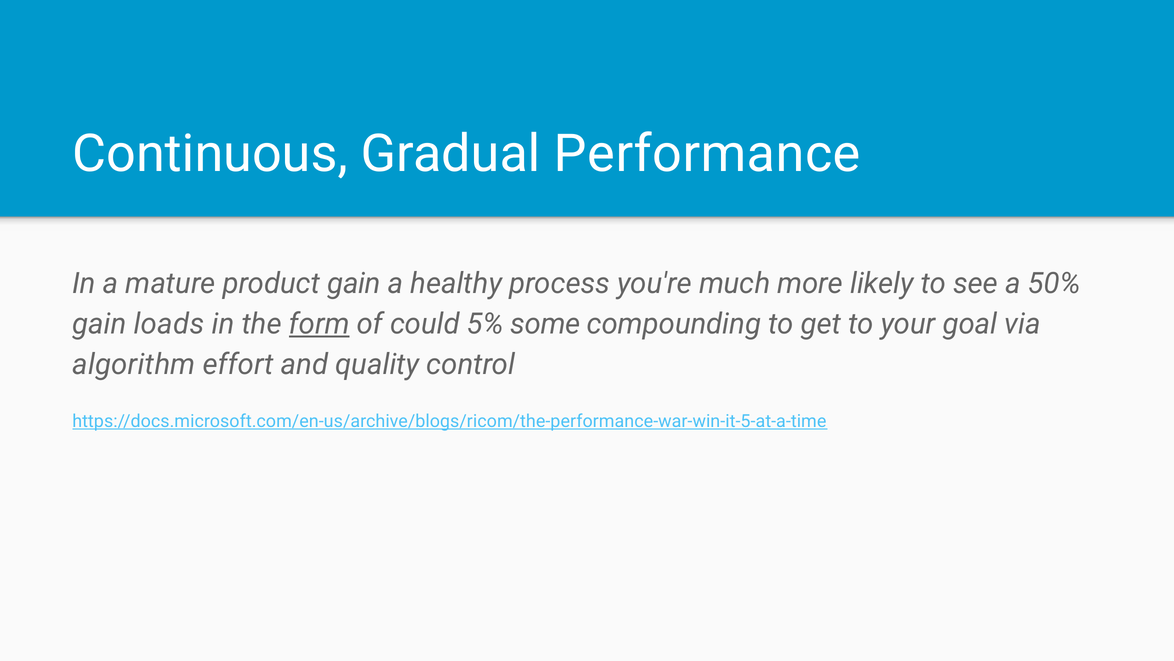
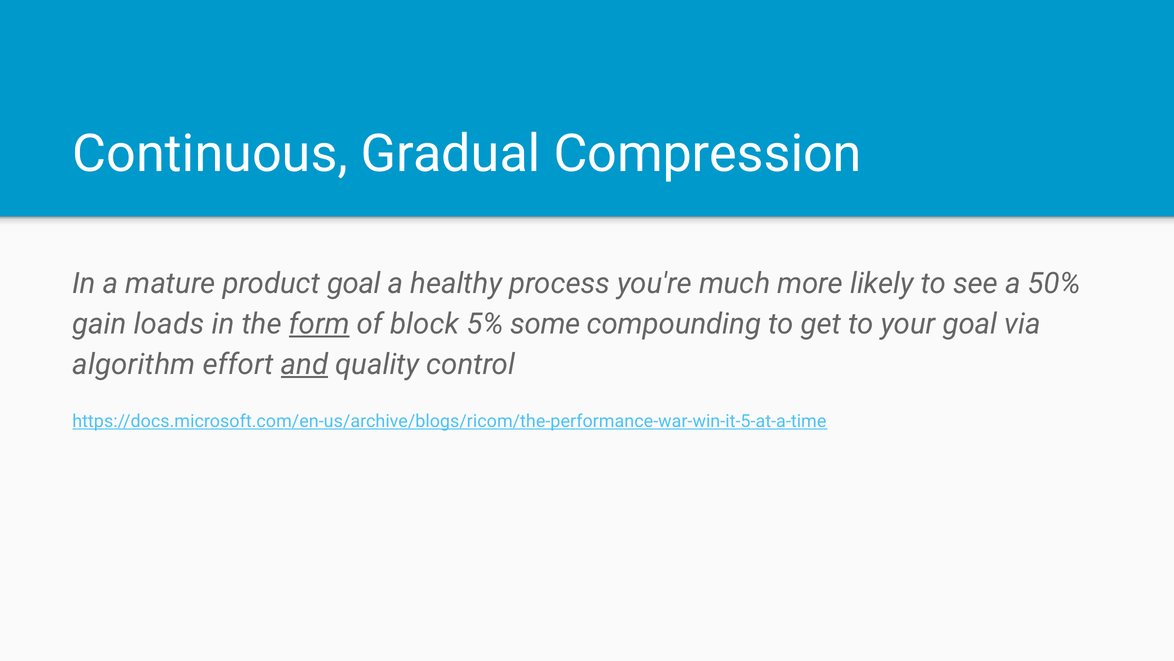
Performance: Performance -> Compression (708, 154)
product gain: gain -> goal (354, 283)
could: could -> block (425, 324)
and underline: none -> present (304, 364)
